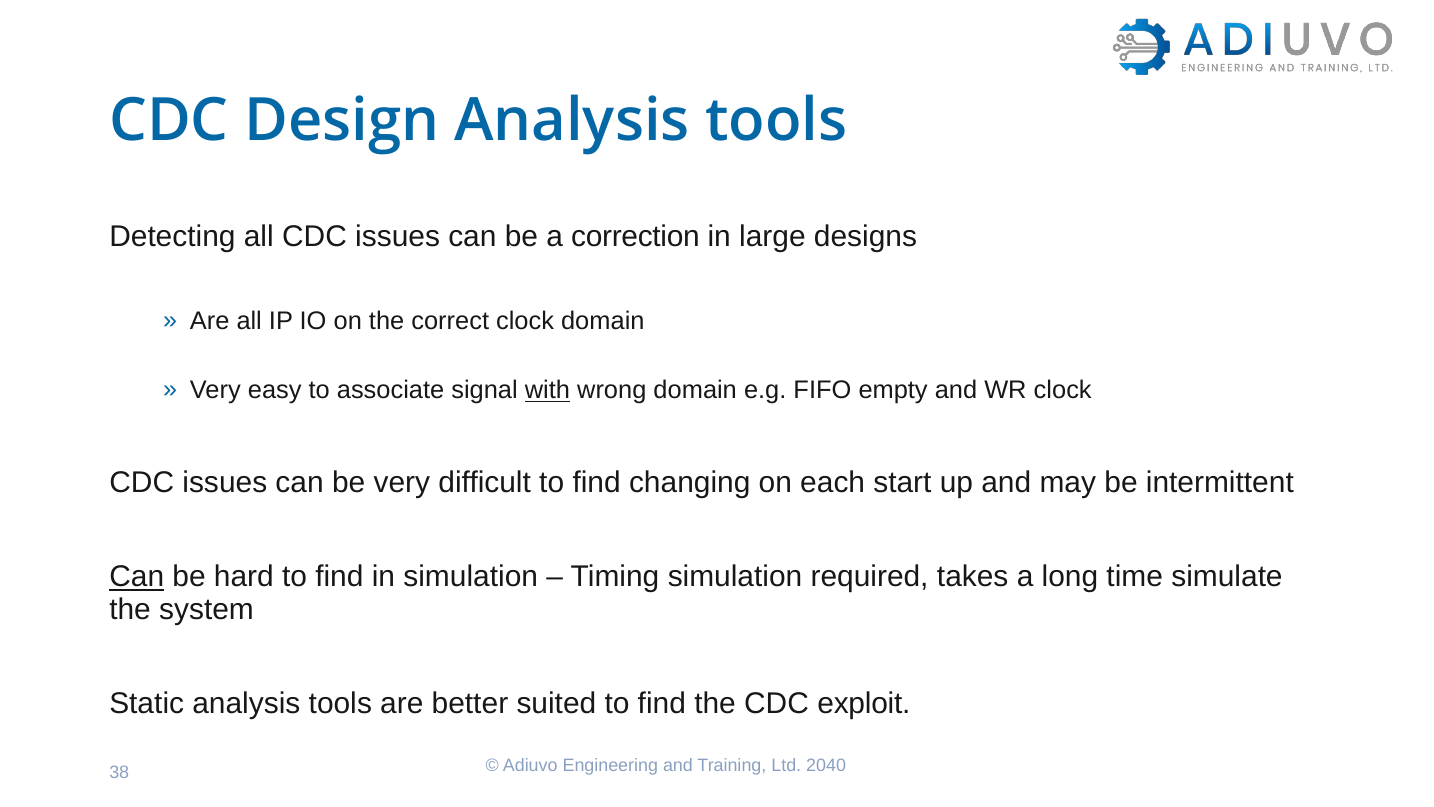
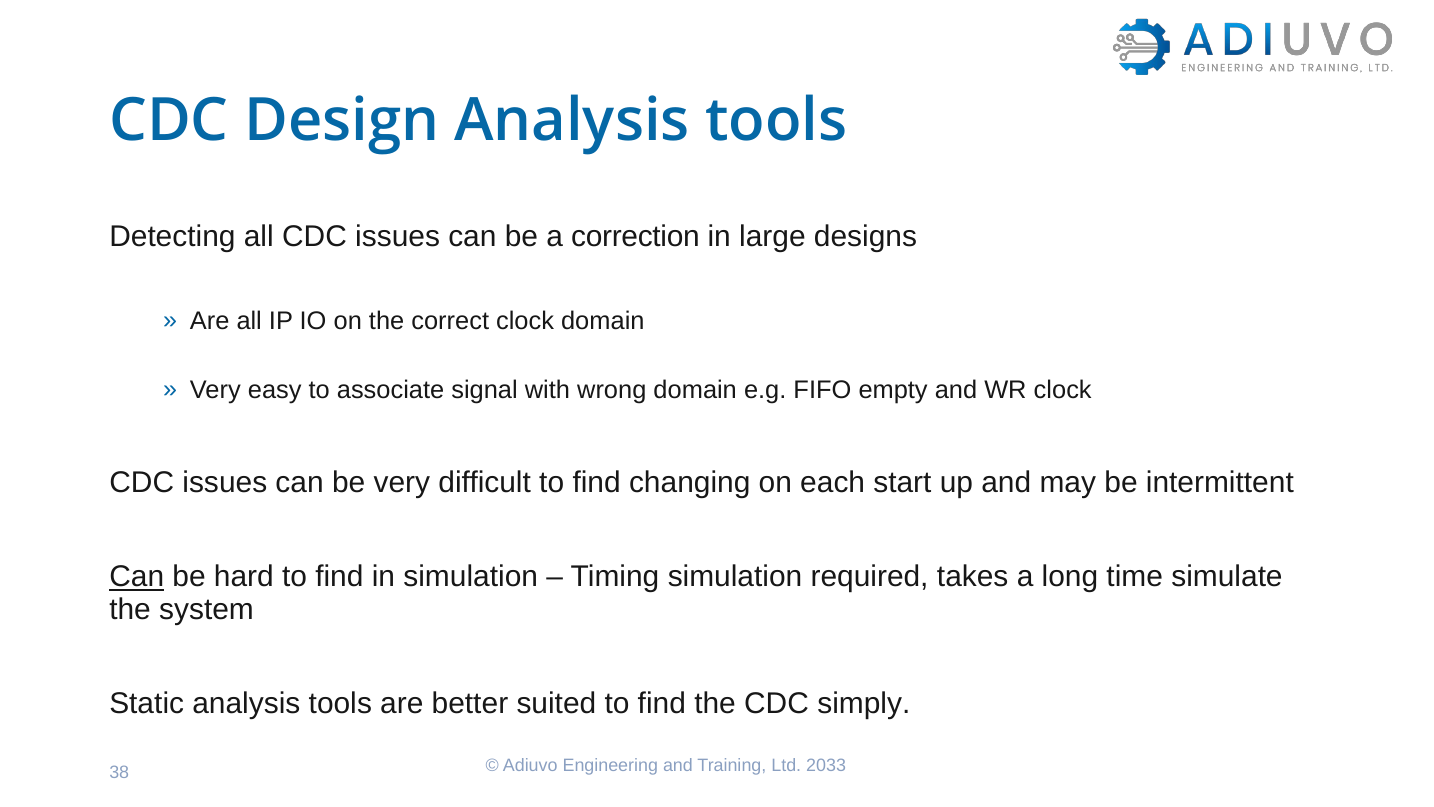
with underline: present -> none (547, 390)
exploit: exploit -> simply (864, 703)
2040: 2040 -> 2033 (826, 766)
